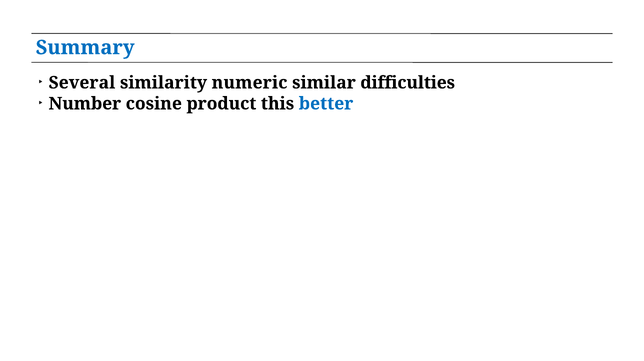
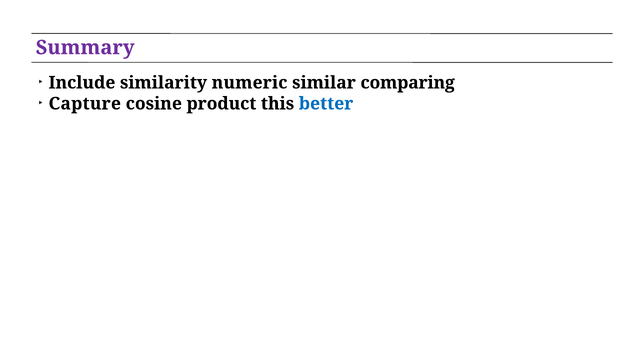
Summary colour: blue -> purple (85, 48)
Several: Several -> Include (82, 83)
difficulties: difficulties -> comparing (408, 83)
Number: Number -> Capture (85, 104)
